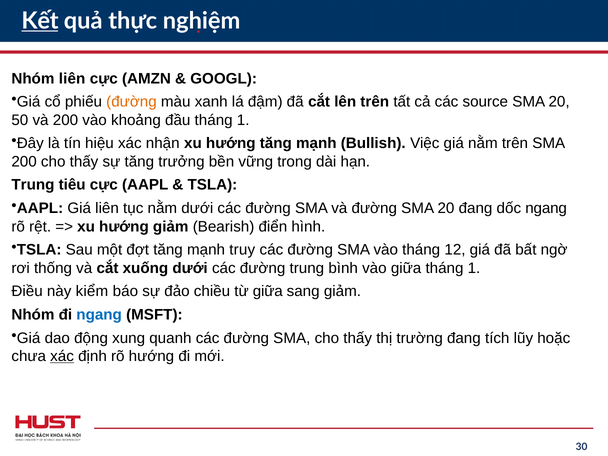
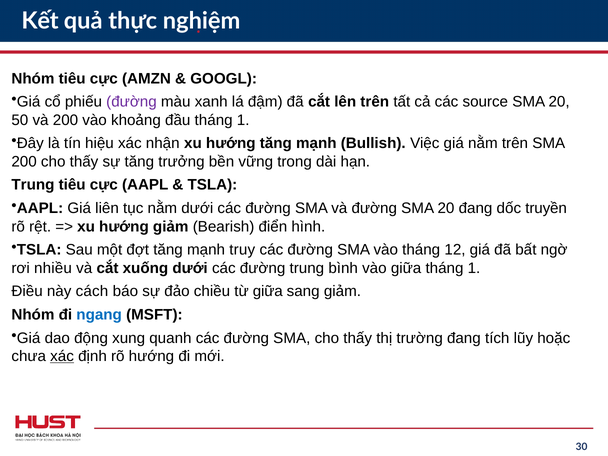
Kết underline: present -> none (40, 21)
Nhóm liên: liên -> tiêu (72, 79)
đường colour: orange -> purple (131, 102)
dốc ngang: ngang -> truyền (546, 208)
thống: thống -> nhiều (53, 268)
kiểm: kiểm -> cách (92, 291)
